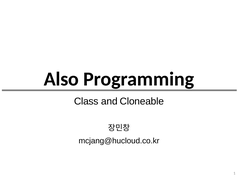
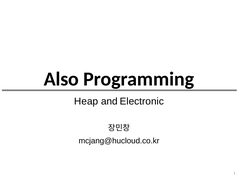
Class: Class -> Heap (86, 102)
Cloneable: Cloneable -> Electronic (142, 102)
